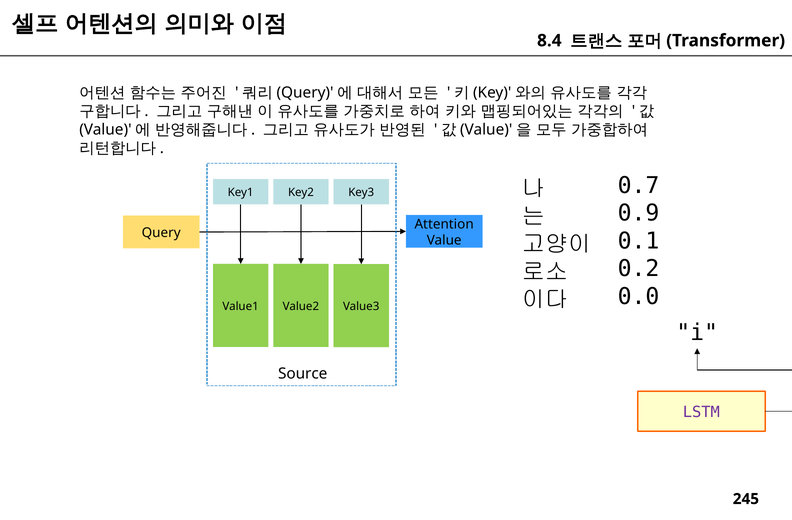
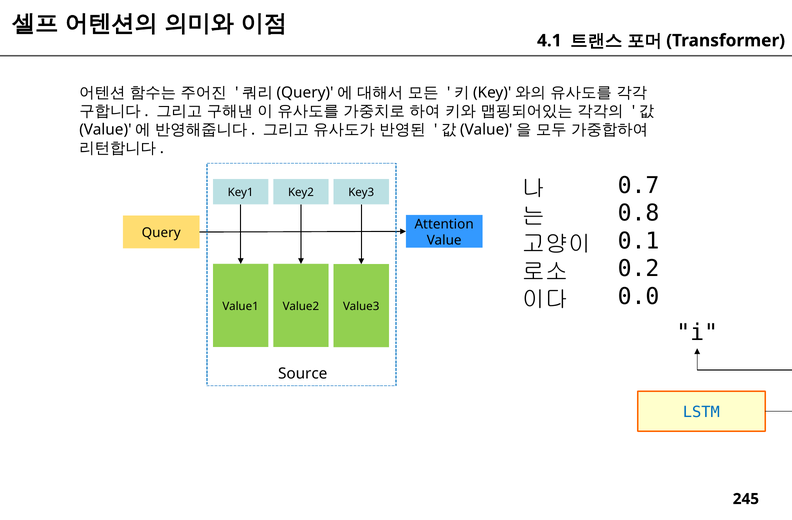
8.4: 8.4 -> 4.1 (549, 41)
0.9: 0.9 -> 0.8 (638, 213)
LSTM colour: purple -> blue (701, 413)
